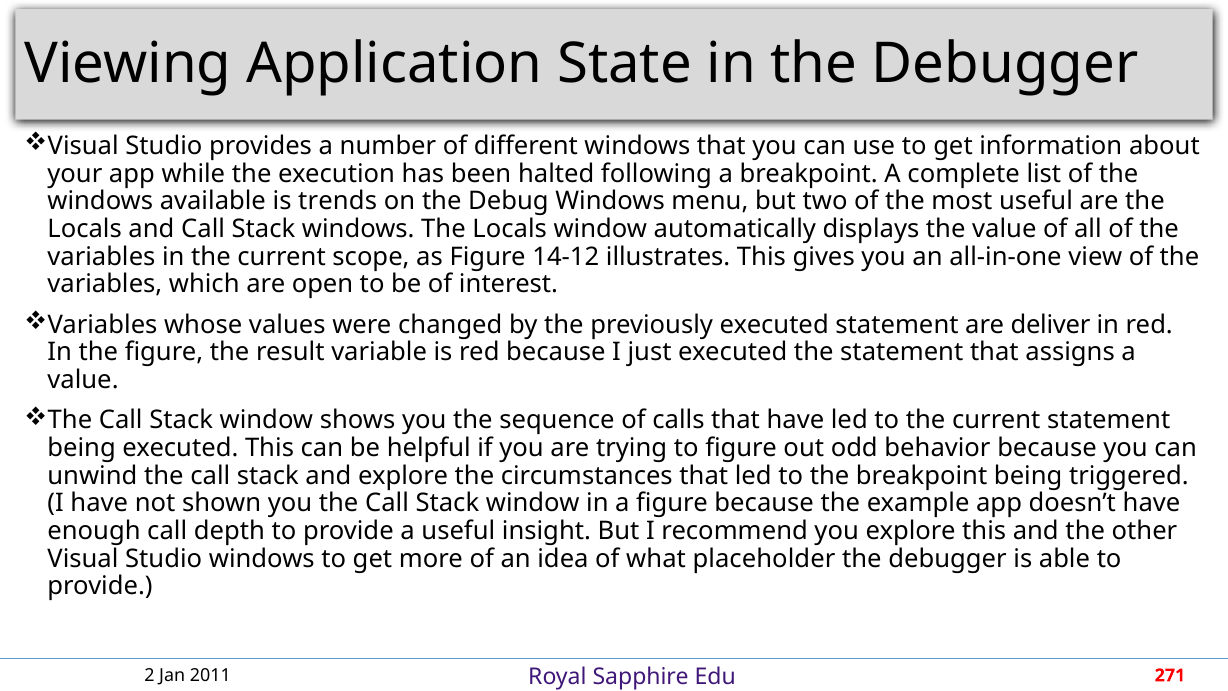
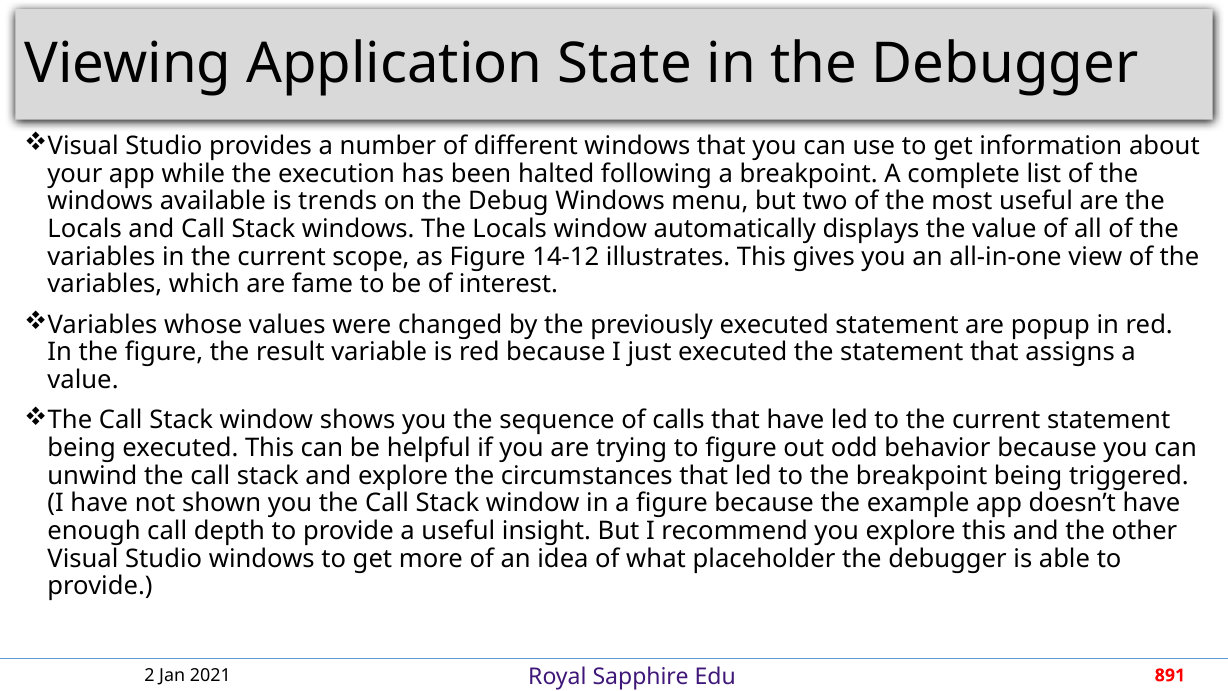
open: open -> fame (323, 284)
deliver: deliver -> popup (1050, 325)
2011: 2011 -> 2021 (210, 675)
271: 271 -> 891 (1170, 675)
